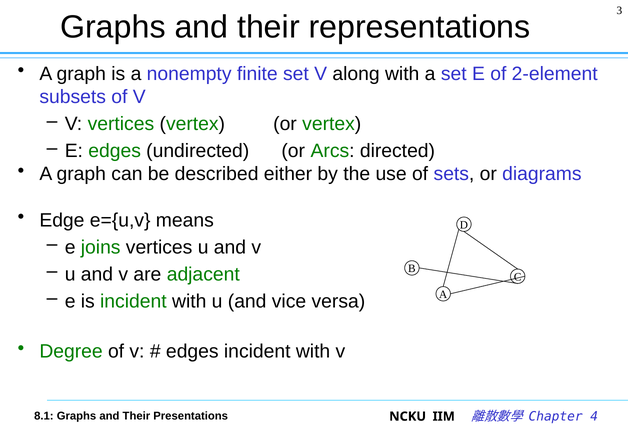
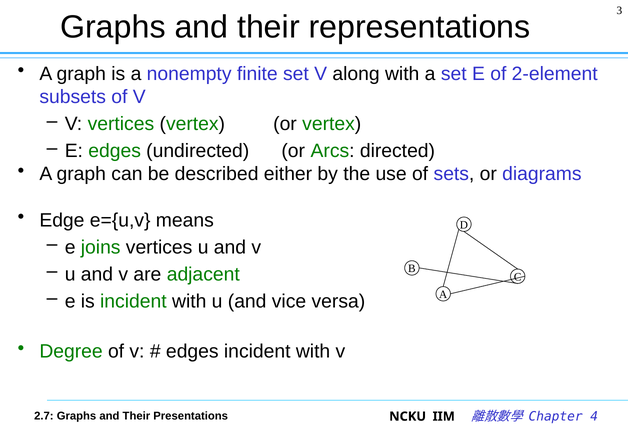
8.1: 8.1 -> 2.7 (44, 417)
